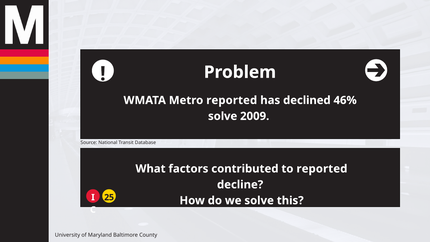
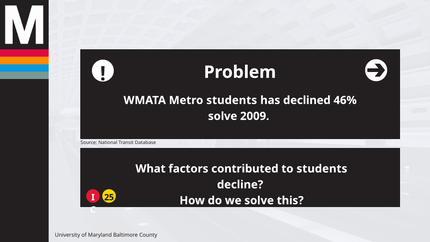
Metro reported: reported -> students (232, 100)
to reported: reported -> students (322, 169)
